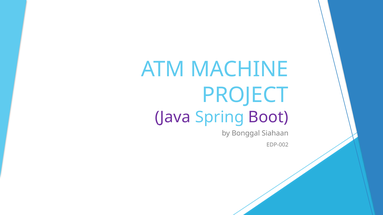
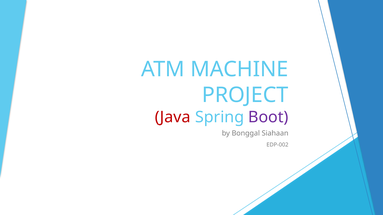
Java colour: purple -> red (173, 117)
